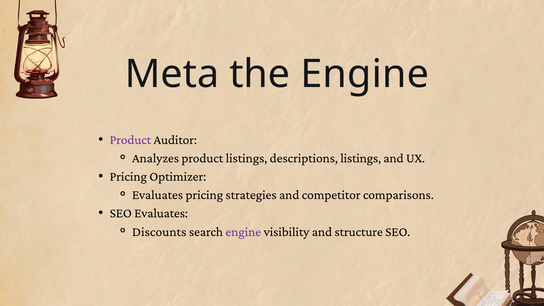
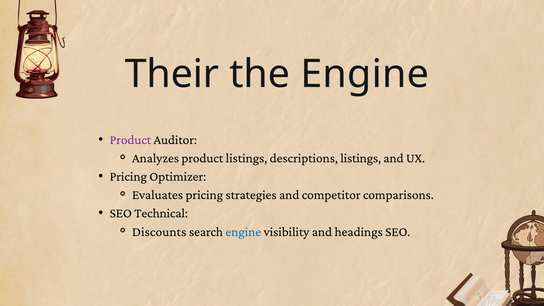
Meta: Meta -> Their (172, 74)
SEO Evaluates: Evaluates -> Technical (161, 213)
engine colour: purple -> blue (243, 232)
structure: structure -> headings (359, 232)
